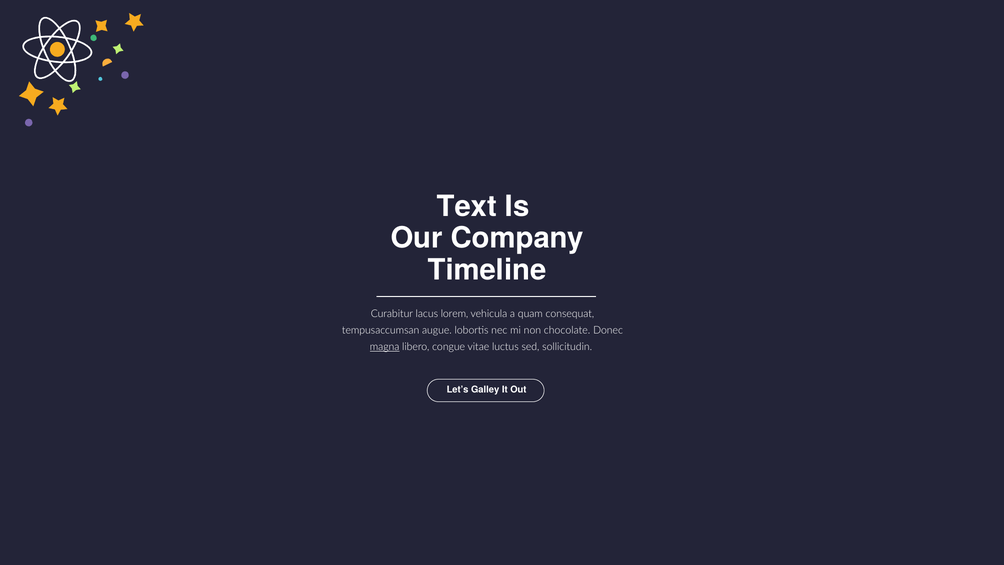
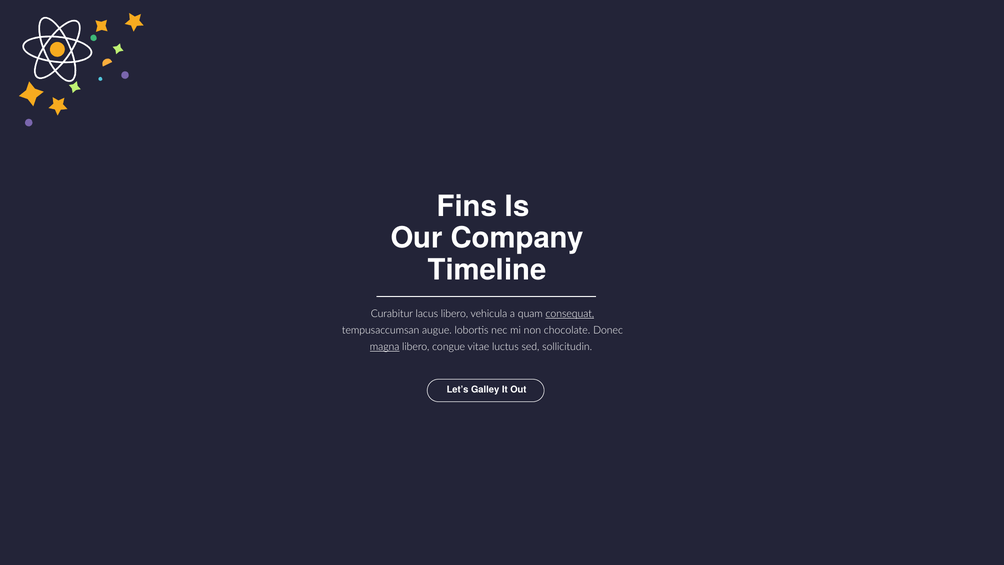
Text: Text -> Fins (467, 207)
lacus lorem: lorem -> libero (454, 314)
consequat underline: none -> present (570, 314)
